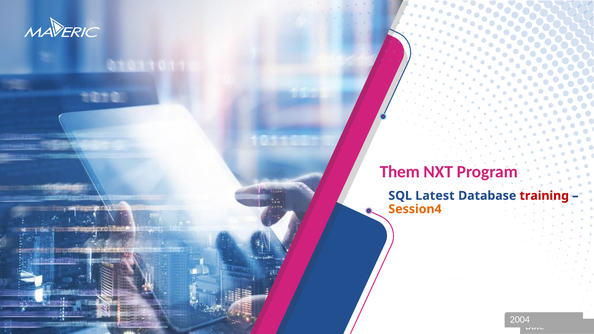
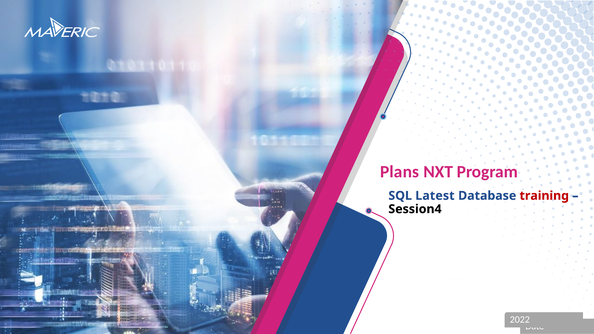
Them: Them -> Plans (400, 172)
Session4 colour: orange -> black (415, 209)
2004: 2004 -> 2022 (520, 320)
